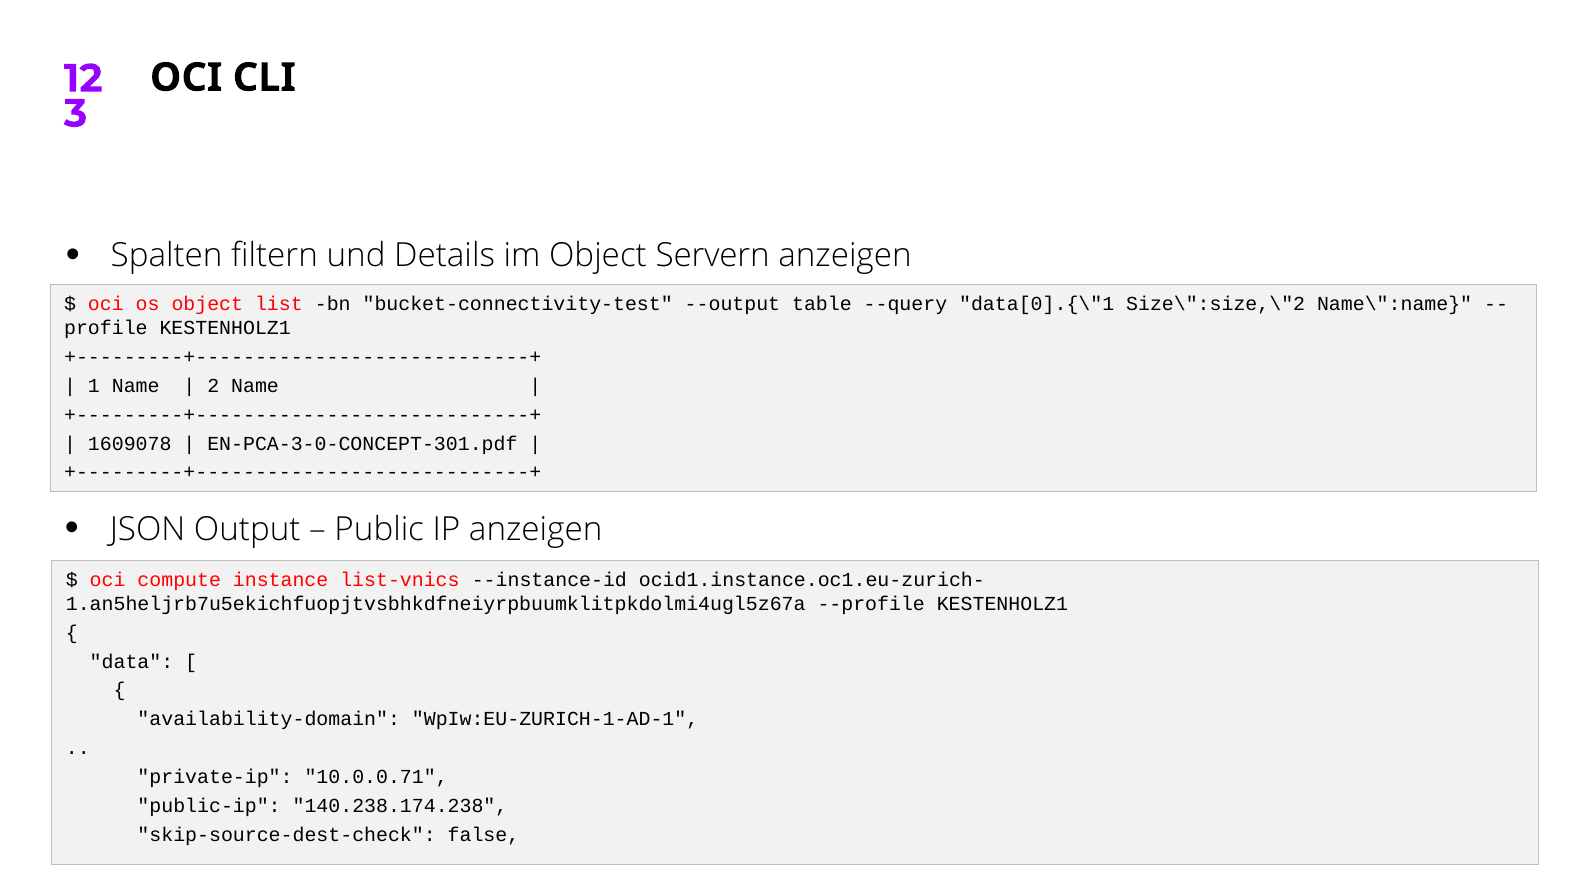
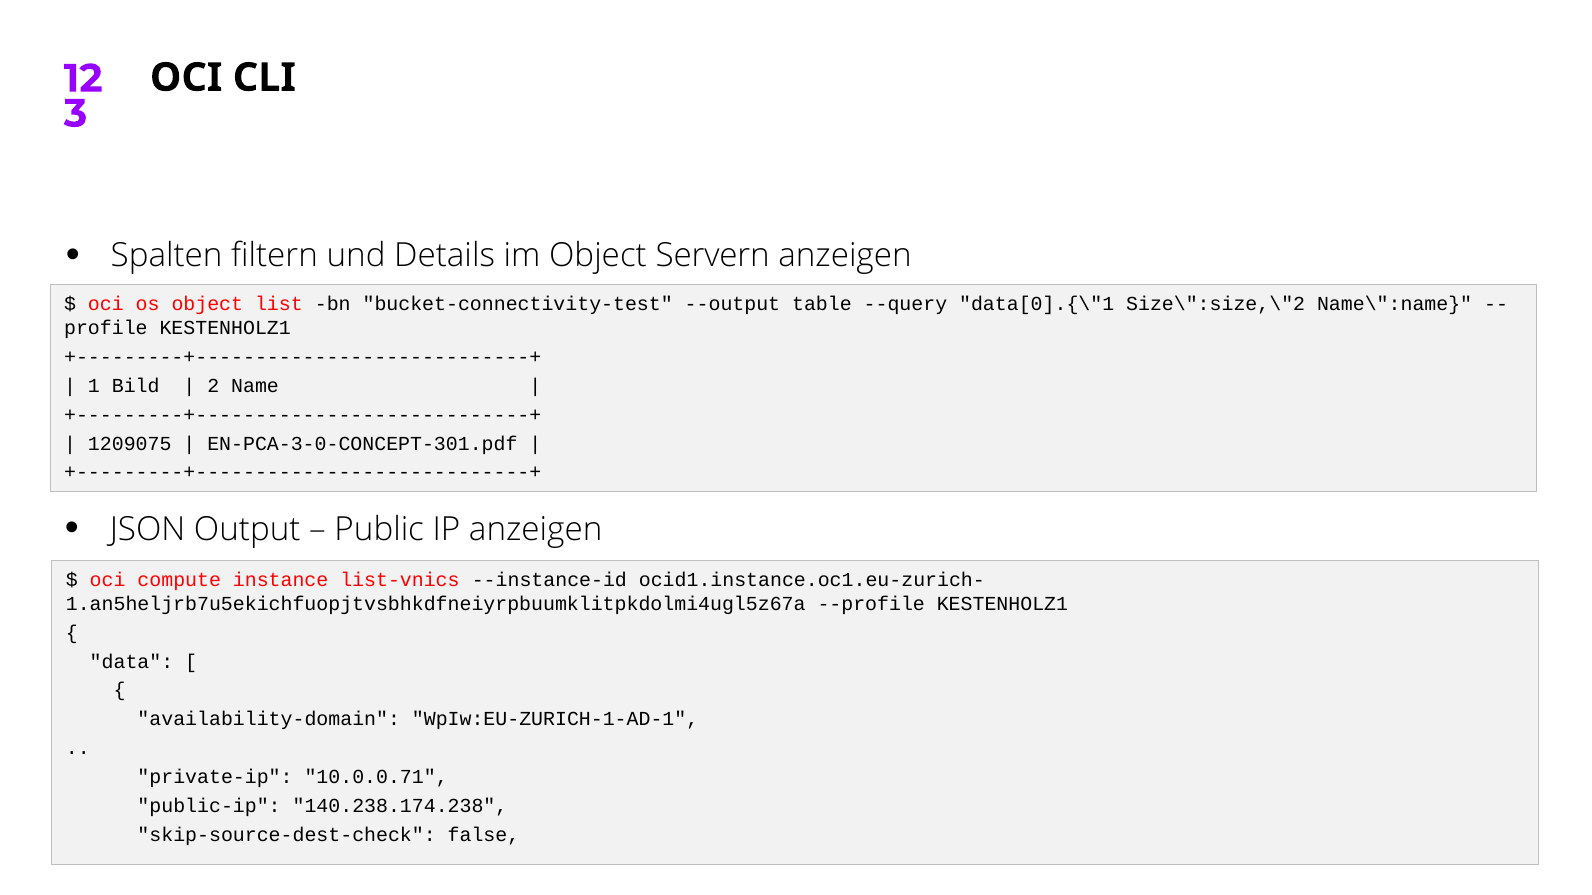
1 Name: Name -> Bild (136, 386)
1609078: 1609078 -> 1209075 (130, 444)
